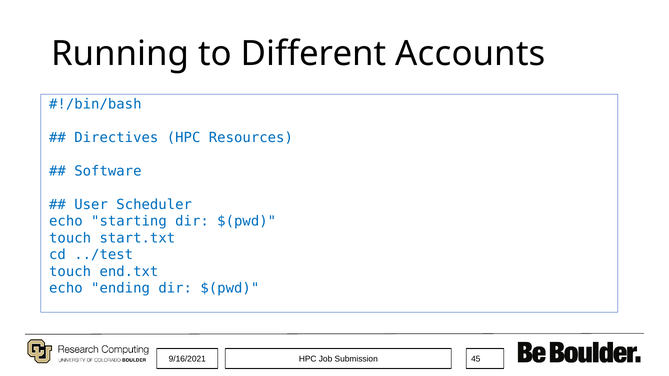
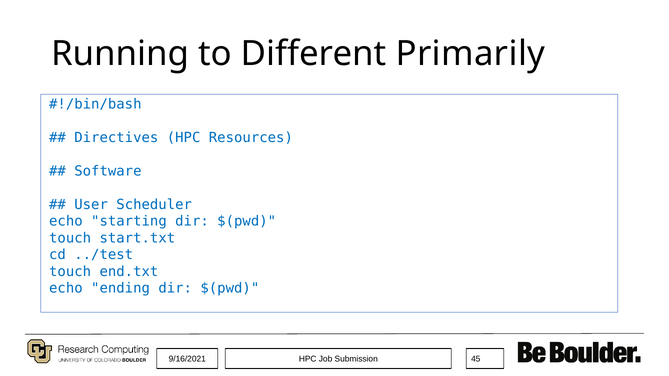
Accounts: Accounts -> Primarily (470, 54)
